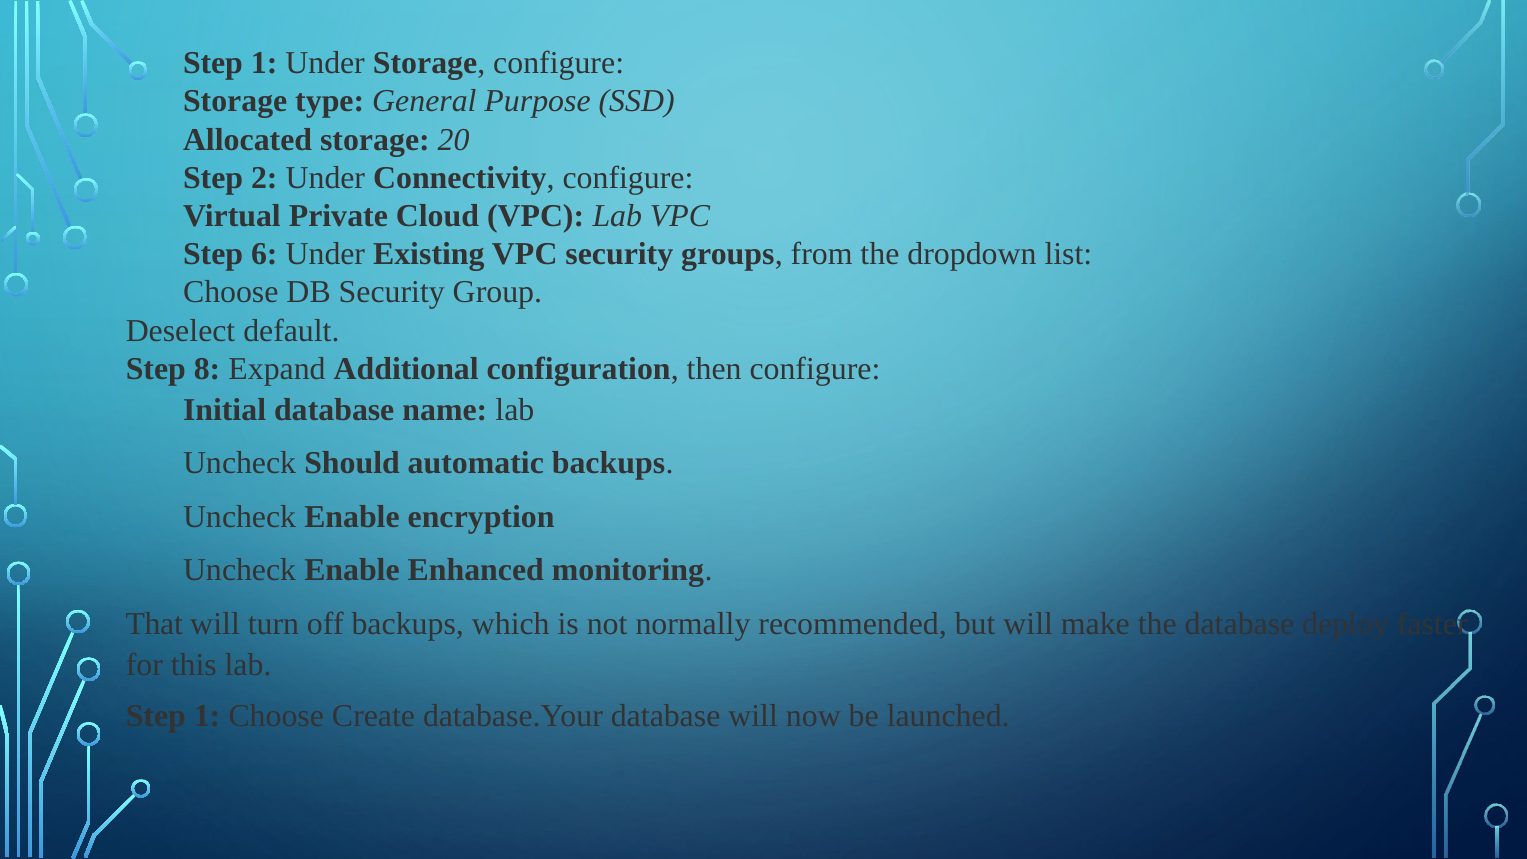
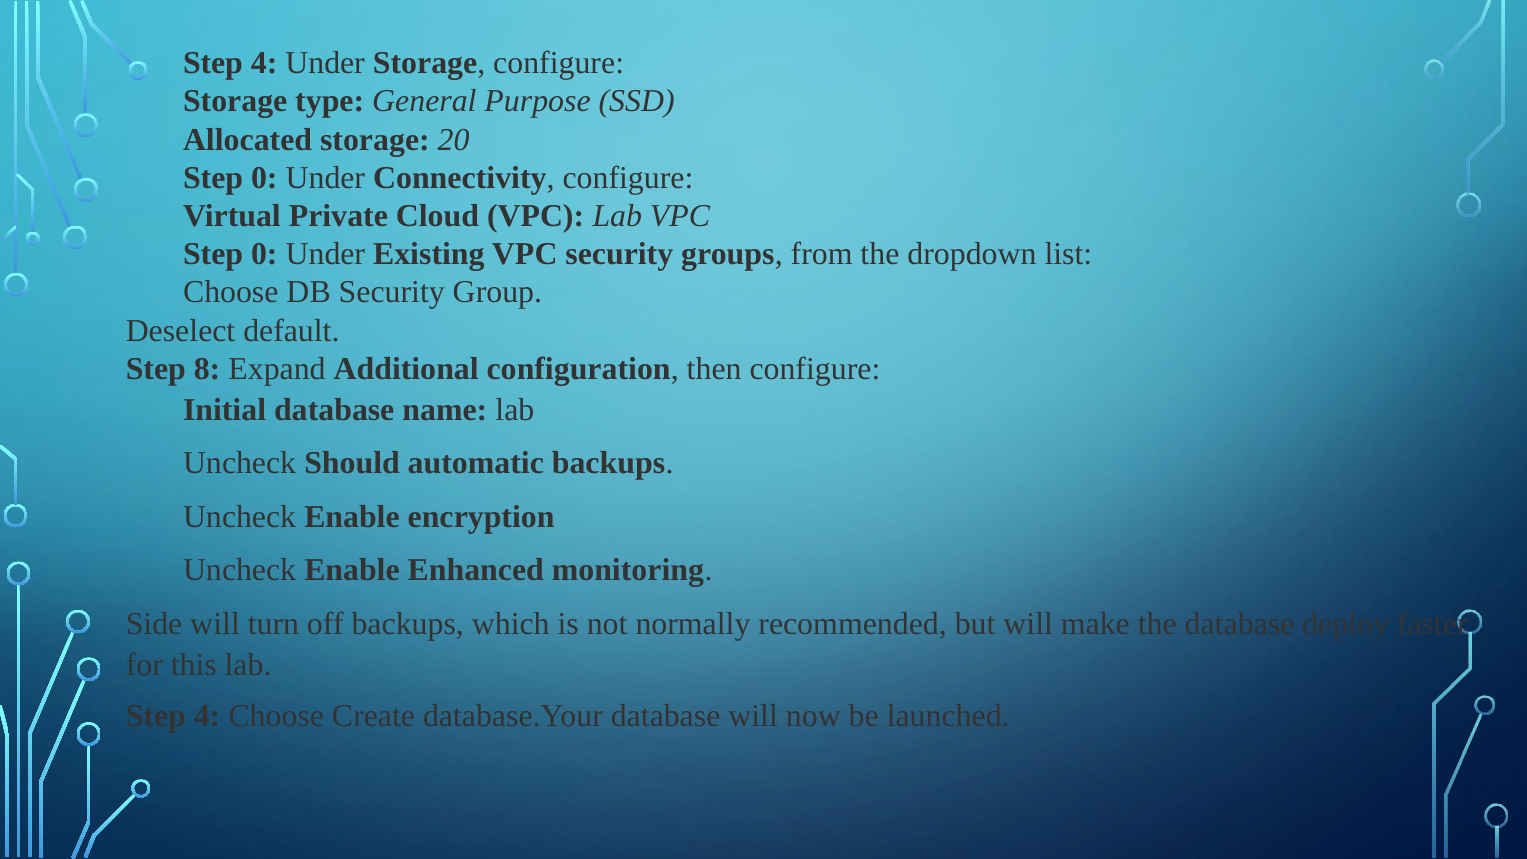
1: 1 -> 4 (264, 63)
2: 2 -> 0 (264, 178)
6: 6 -> 0 (264, 254)
That: That -> Side (154, 624)
1: 1 -> 4 (207, 716)
